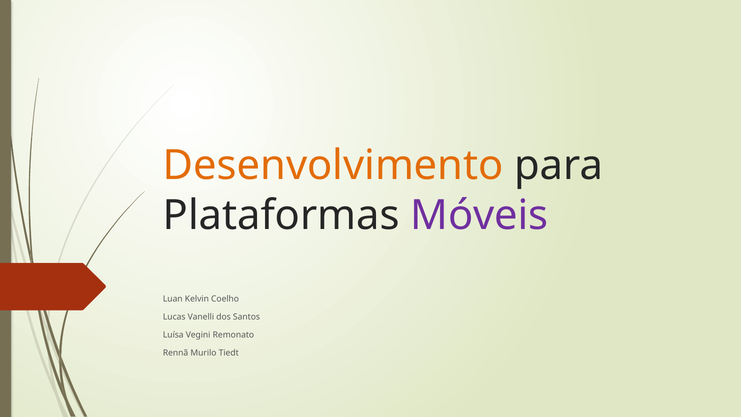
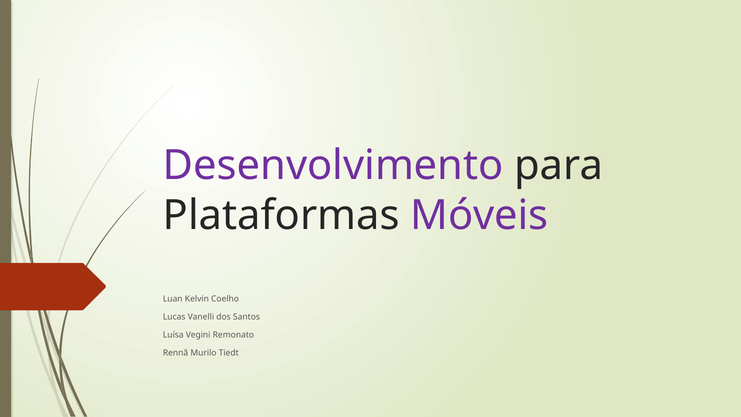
Desenvolvimento colour: orange -> purple (333, 165)
